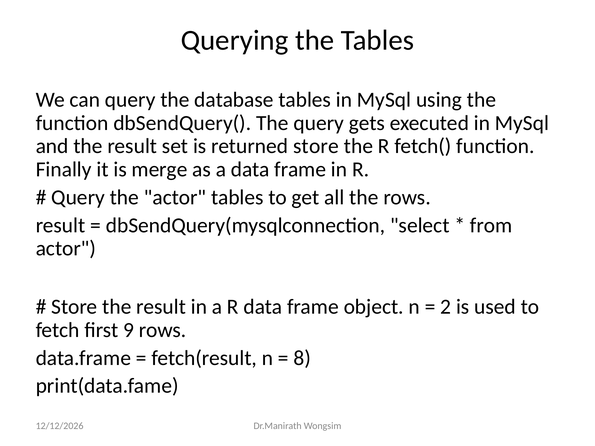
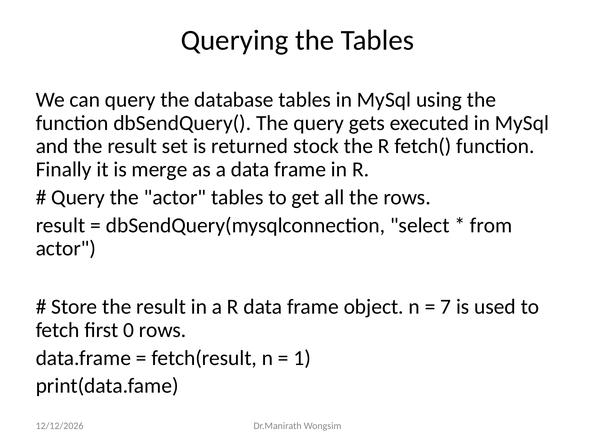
returned store: store -> stock (316, 146)
2: 2 -> 7 (446, 307)
9: 9 -> 0 (129, 330)
8: 8 -> 1 (302, 358)
